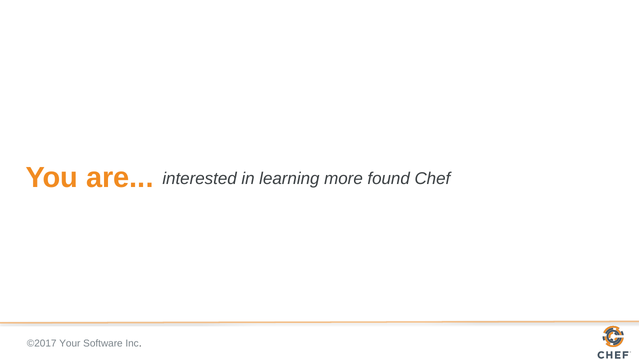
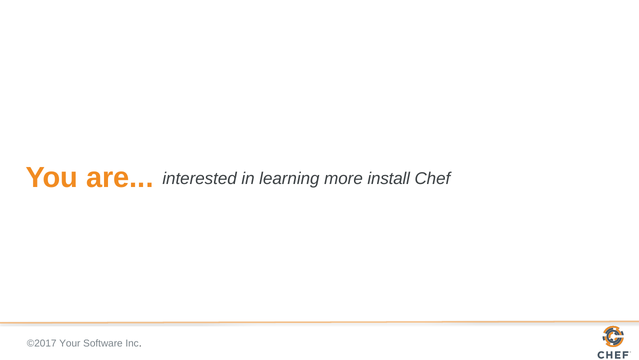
found: found -> install (389, 178)
